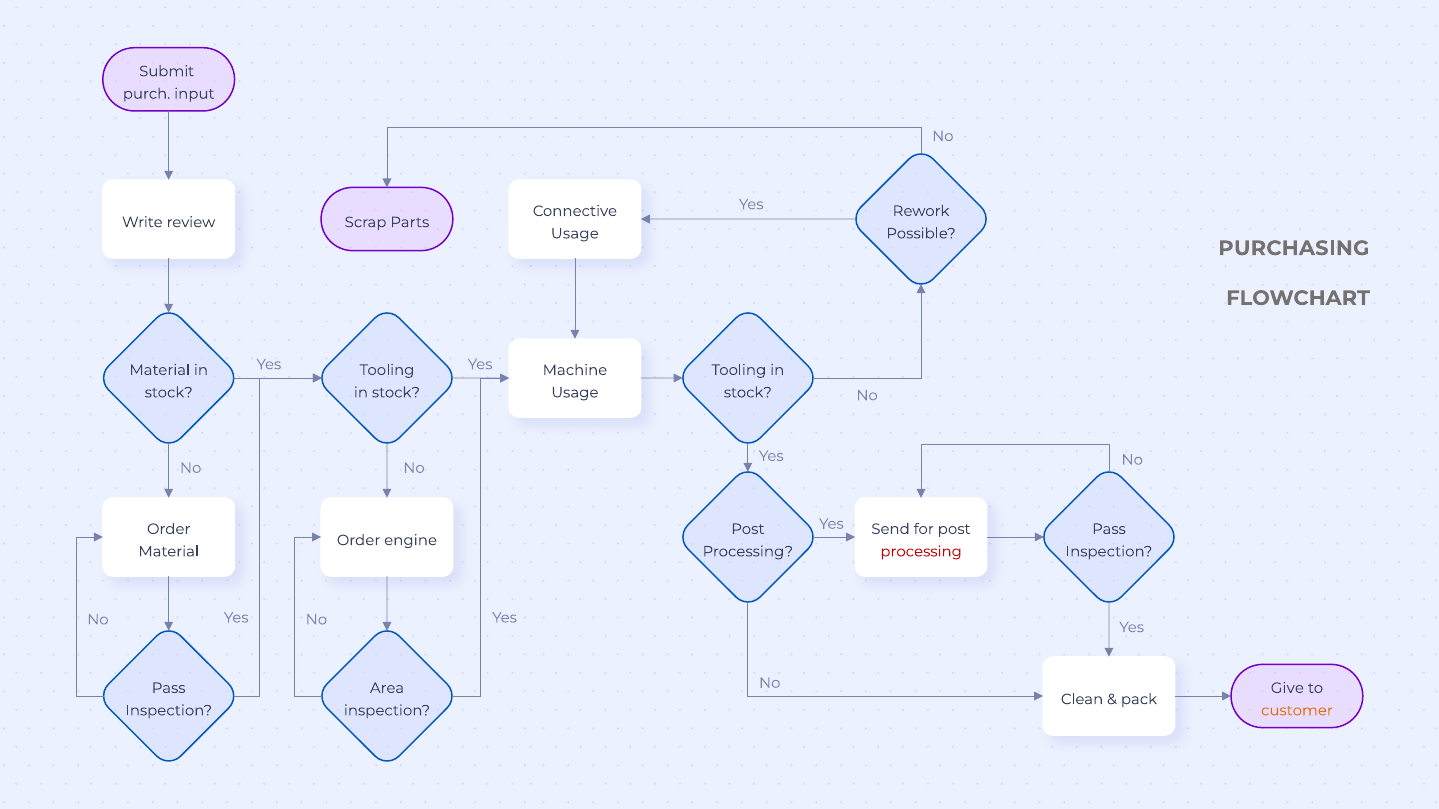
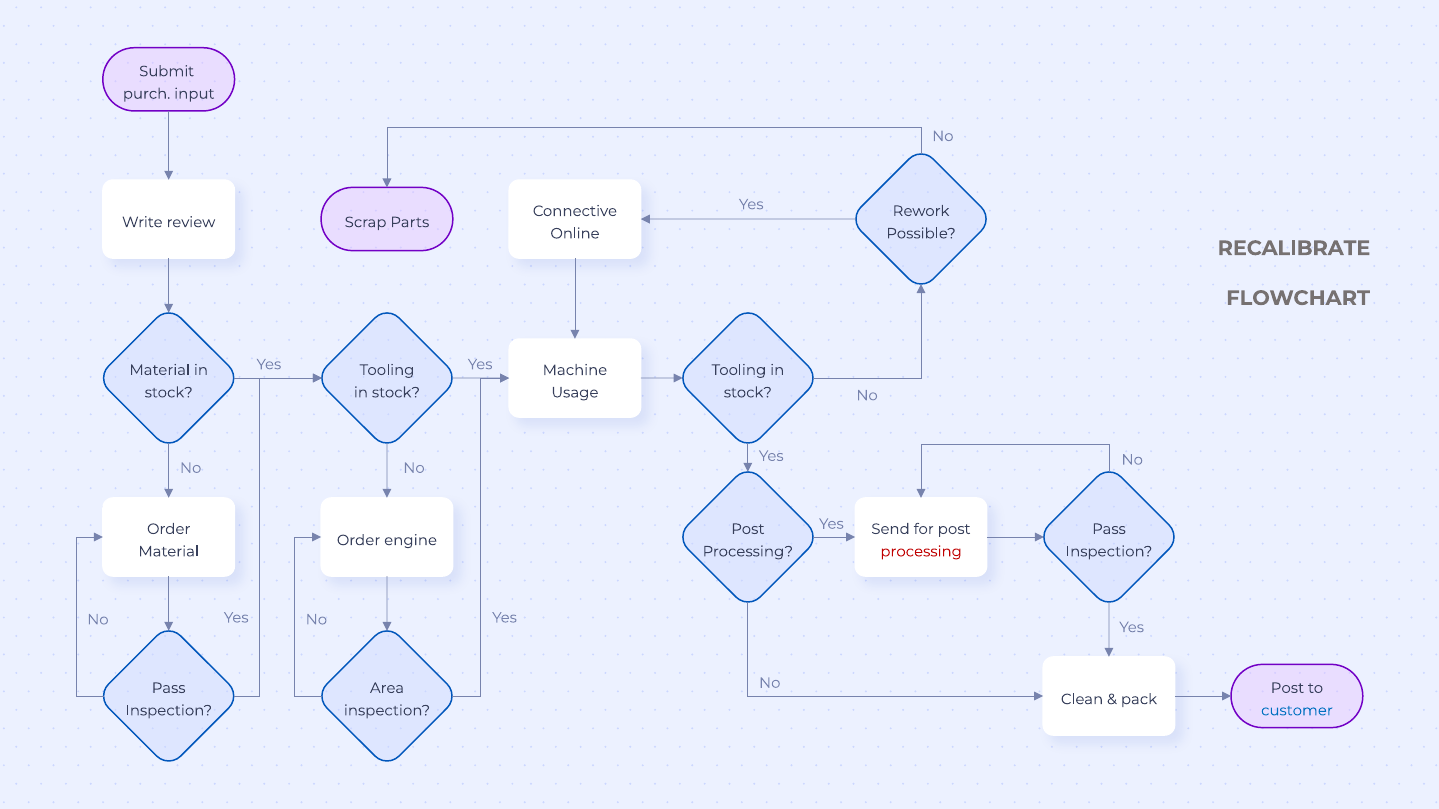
Usage: Usage -> Online (575, 234)
PURCHASING: PURCHASING -> RECALIBRATE (1294, 248)
Give: Give -> Post (1287, 688)
customer colour: orange -> blue (1297, 711)
